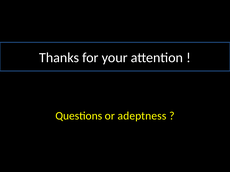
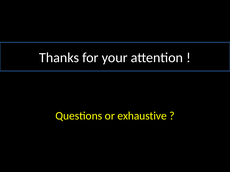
adeptness: adeptness -> exhaustive (142, 116)
